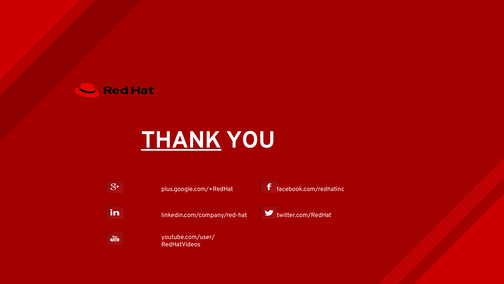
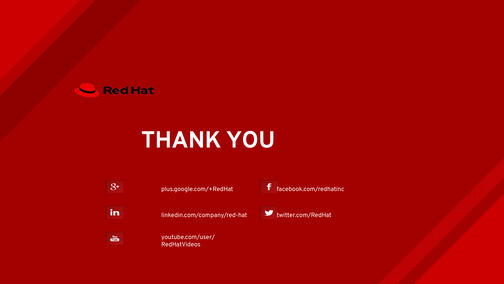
THANK underline: present -> none (181, 140)
